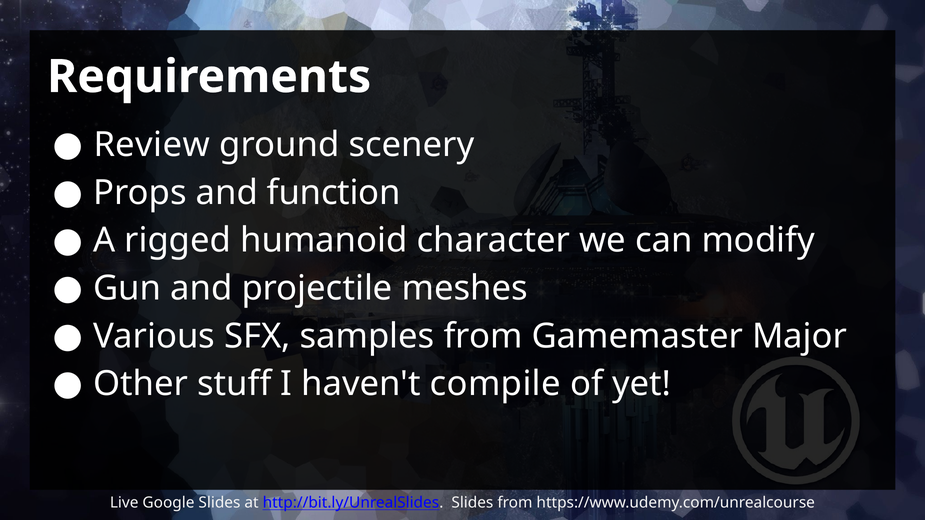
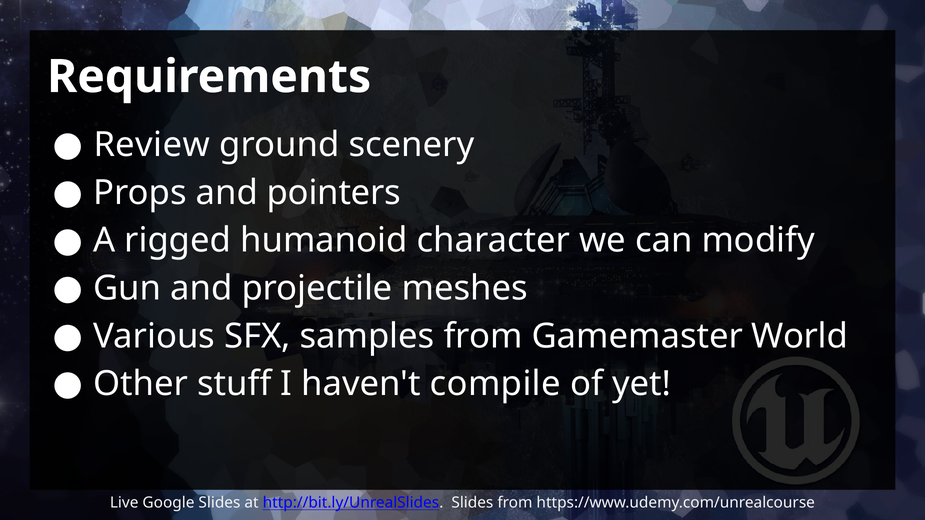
function: function -> pointers (334, 193)
Major: Major -> World (800, 336)
